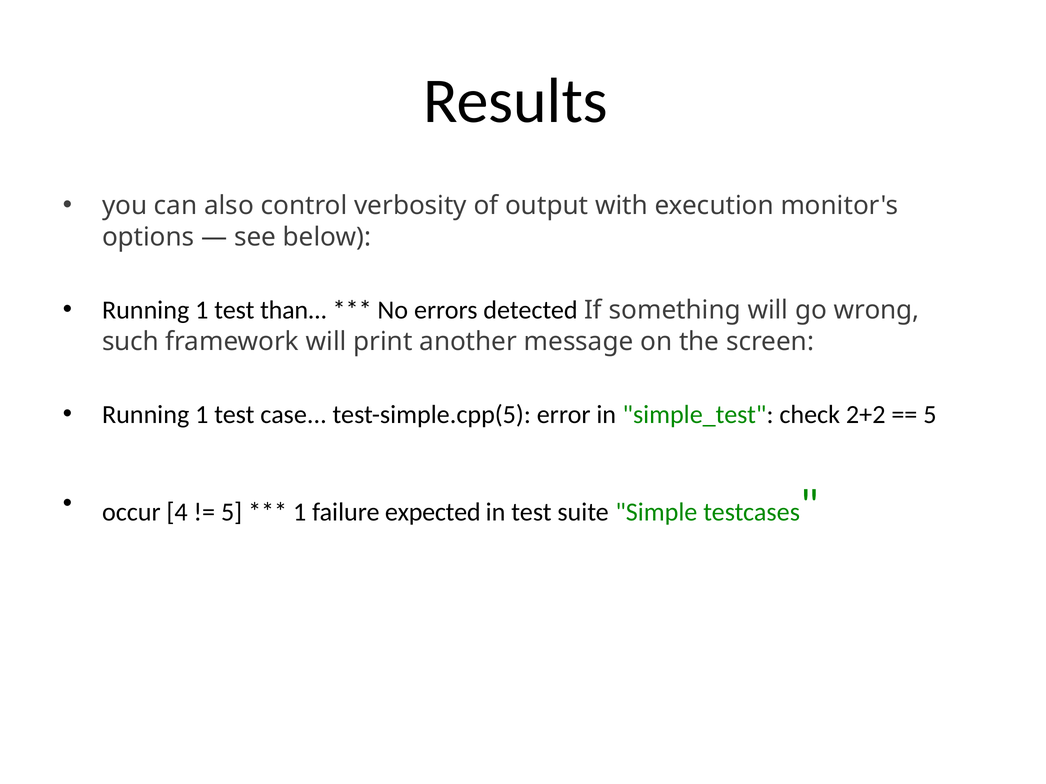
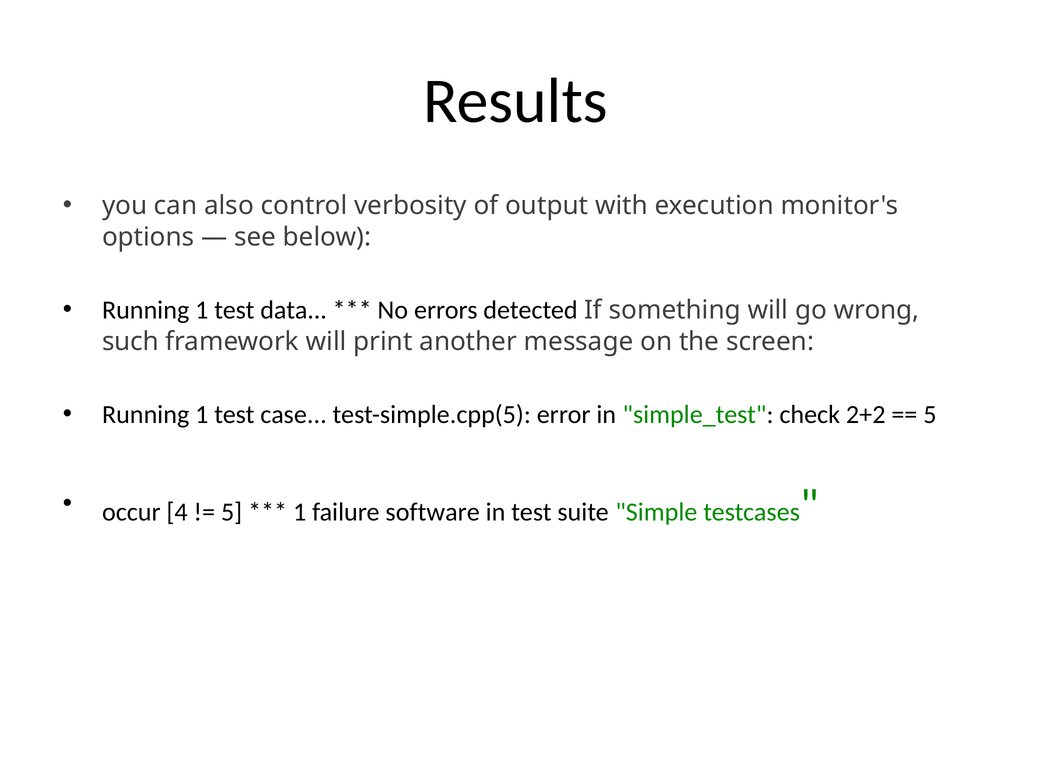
than: than -> data (294, 310)
expected: expected -> software (433, 513)
